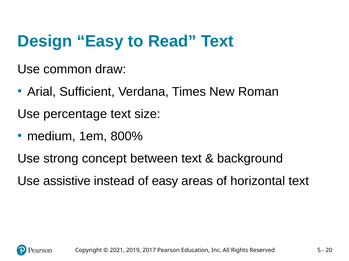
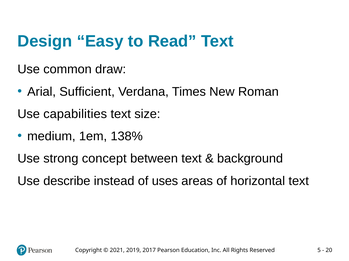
percentage: percentage -> capabilities (75, 114)
800%: 800% -> 138% (127, 137)
assistive: assistive -> describe (67, 181)
of easy: easy -> uses (165, 181)
